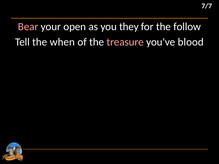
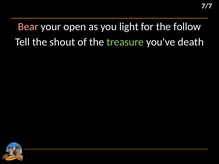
they: they -> light (129, 27)
when: when -> shout (62, 42)
treasure colour: pink -> light green (125, 42)
blood: blood -> death (191, 42)
